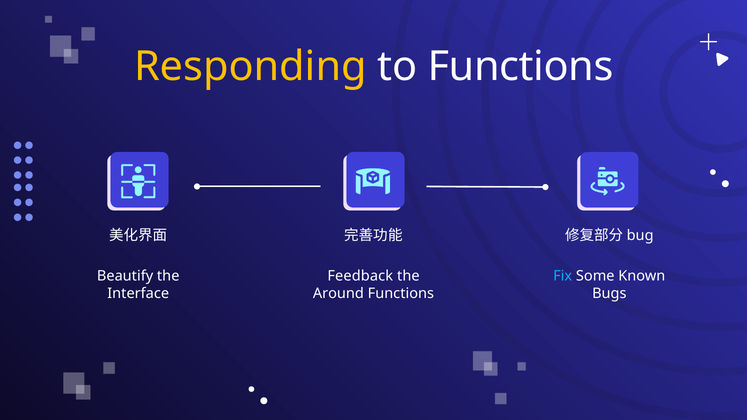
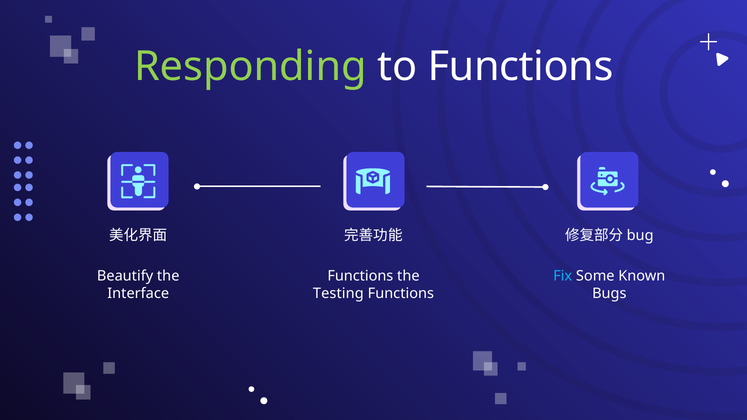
Responding colour: yellow -> light green (250, 66)
Feedback: Feedback -> Functions (360, 276)
Around: Around -> Testing (338, 294)
